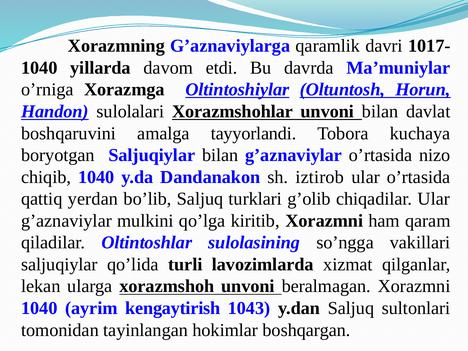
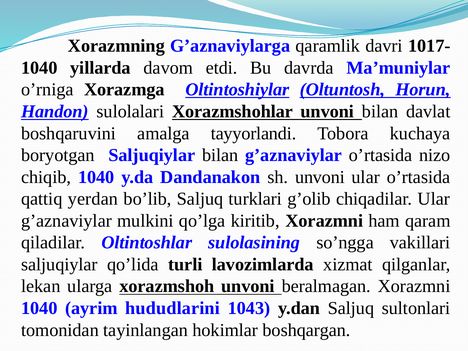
sh iztirob: iztirob -> unvoni (320, 177)
kengaytirish: kengaytirish -> hududlarini (173, 308)
